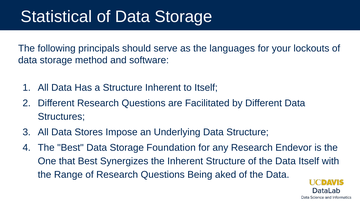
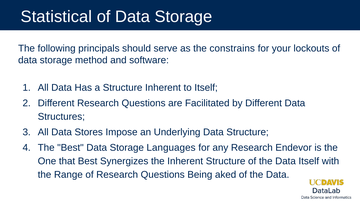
languages: languages -> constrains (232, 48)
Foundation: Foundation -> Languages (171, 147)
